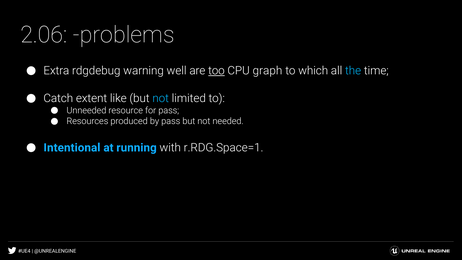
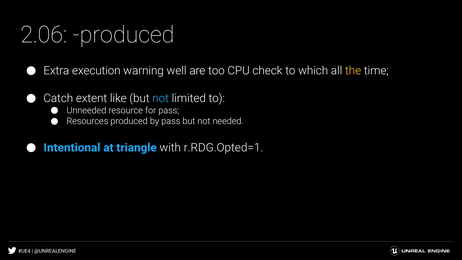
2.06 problems: problems -> produced (124, 35)
rdgdebug: rdgdebug -> execution (96, 71)
too underline: present -> none (216, 71)
graph: graph -> check (267, 71)
the colour: light blue -> yellow (353, 71)
running: running -> triangle (137, 148)
r.RDG.Space=1: r.RDG.Space=1 -> r.RDG.Opted=1 (224, 148)
